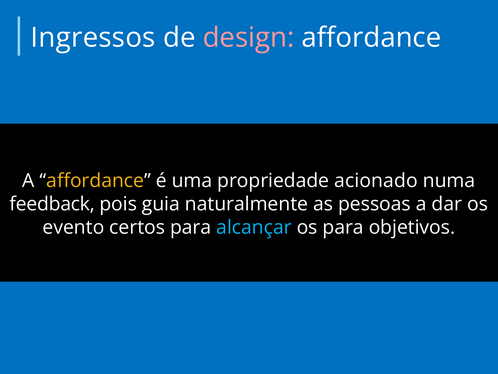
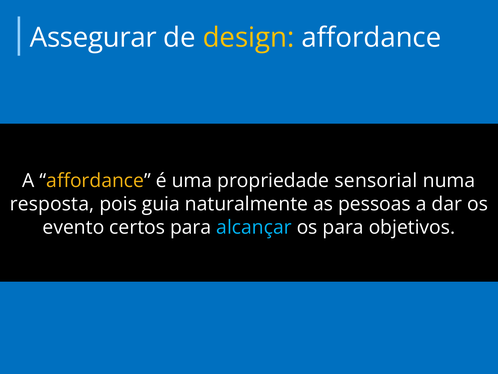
Ingressos: Ingressos -> Assegurar (93, 38)
design colour: pink -> yellow (249, 38)
acionado: acionado -> sensorial (376, 181)
feedback: feedback -> resposta (52, 204)
